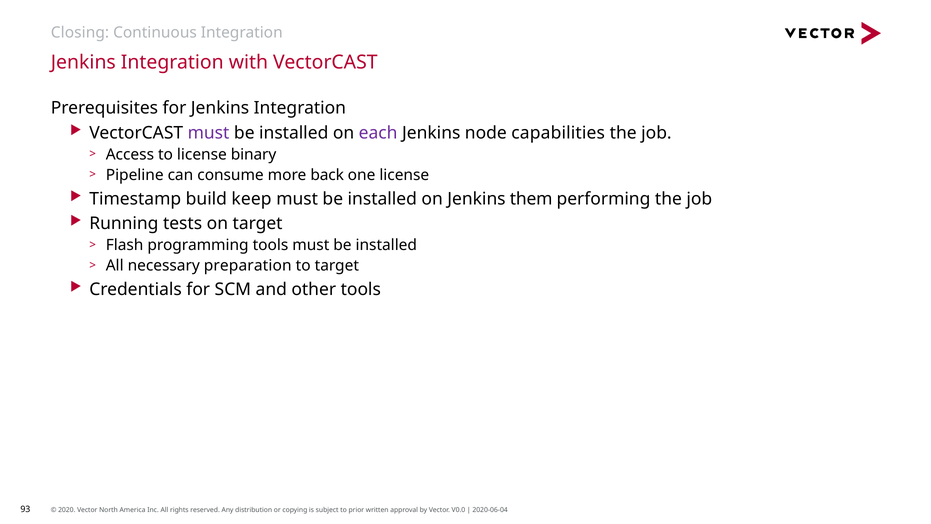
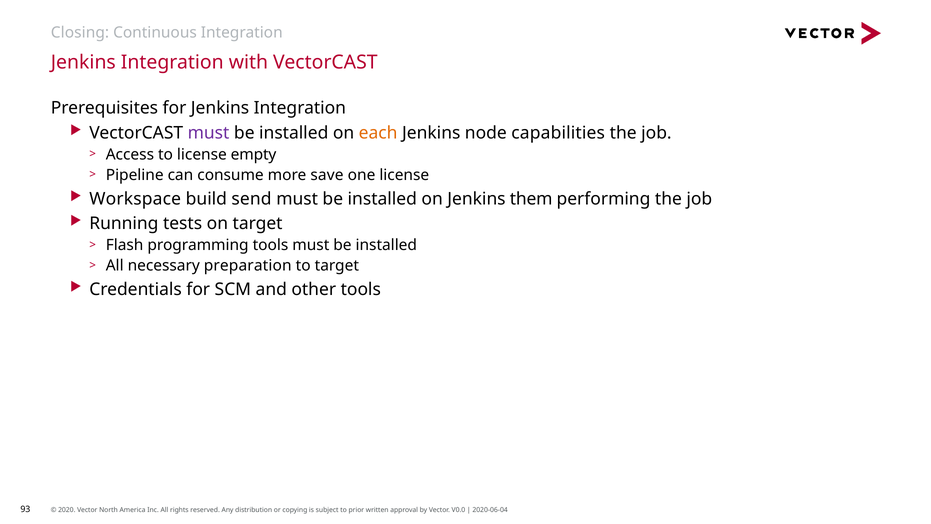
each colour: purple -> orange (378, 133)
binary: binary -> empty (254, 154)
back: back -> save (327, 175)
Timestamp: Timestamp -> Workspace (135, 199)
keep: keep -> send (252, 199)
